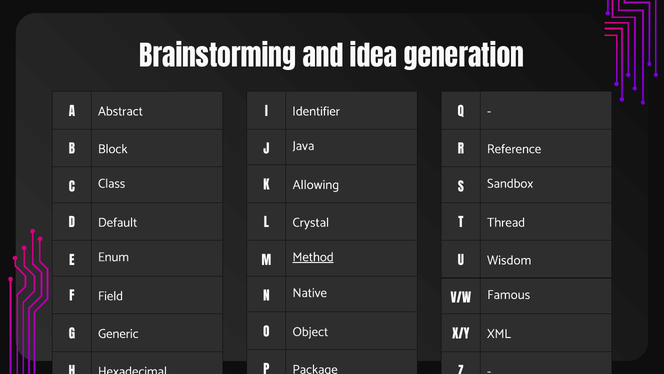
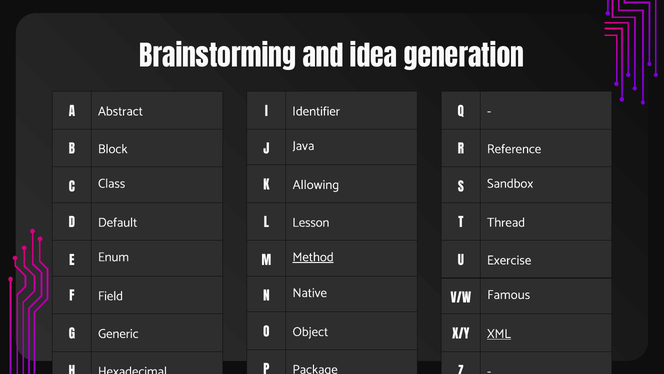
Crystal: Crystal -> Lesson (311, 222)
Wisdom: Wisdom -> Exercise (509, 260)
XML underline: none -> present (499, 333)
